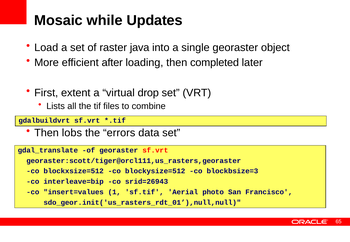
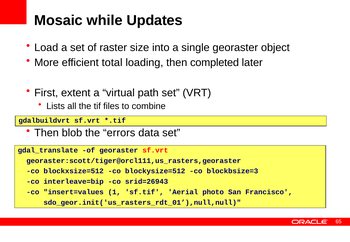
java: java -> size (140, 48)
after: after -> total (112, 63)
drop: drop -> path (148, 93)
lobs: lobs -> blob (72, 133)
